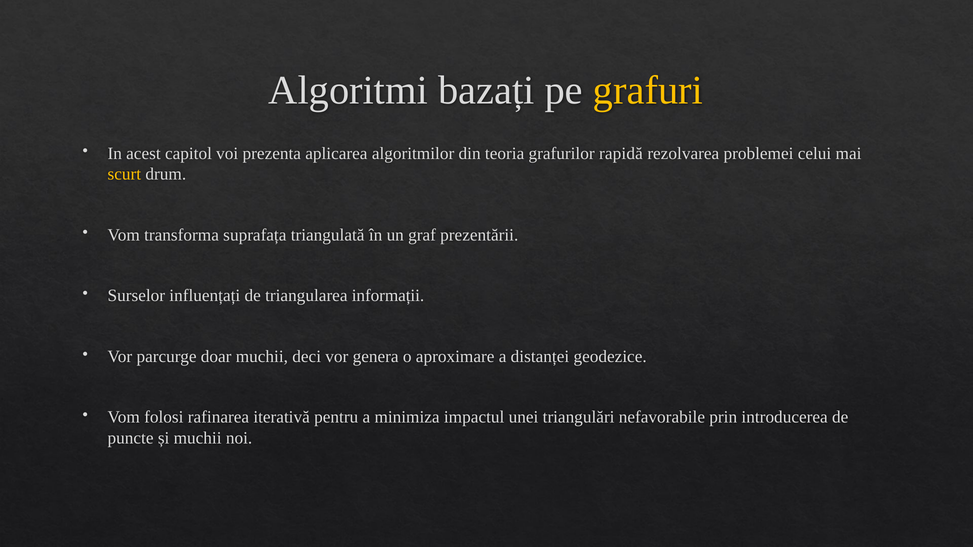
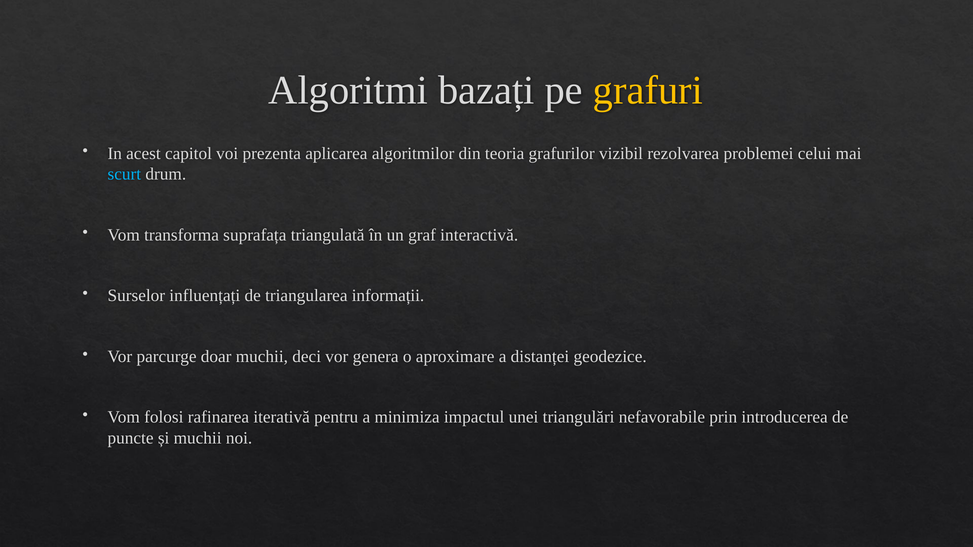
rapidă: rapidă -> vizibil (621, 153)
scurt colour: yellow -> light blue (124, 174)
prezentării: prezentării -> interactivă (479, 235)
